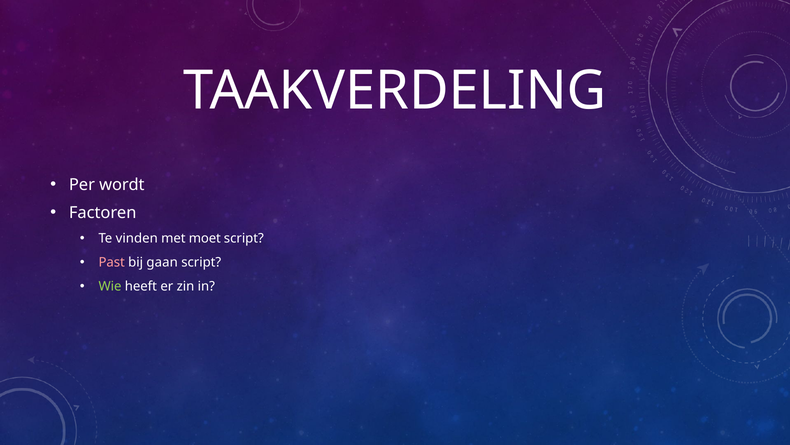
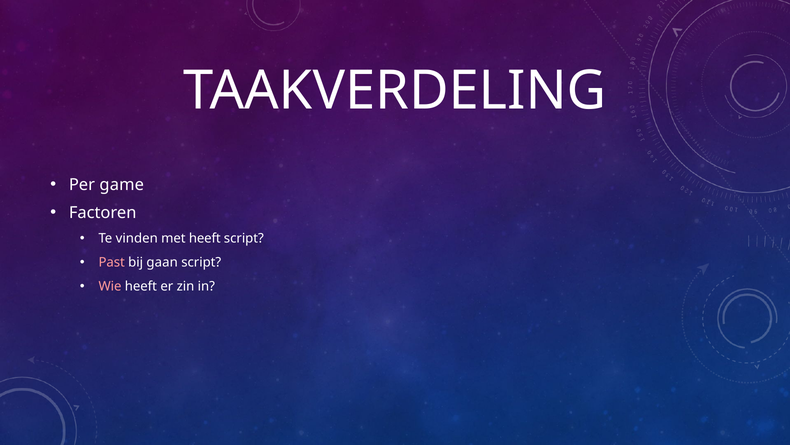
wordt: wordt -> game (122, 184)
met moet: moet -> heeft (205, 238)
Wie colour: light green -> pink (110, 286)
